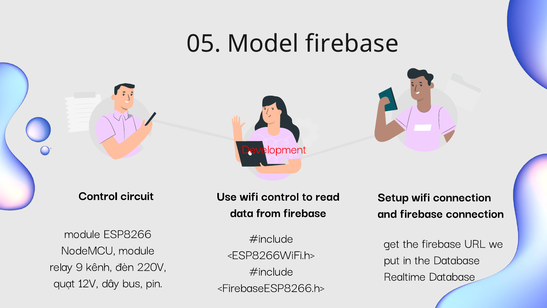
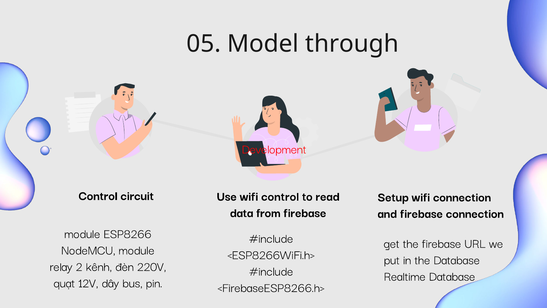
Model firebase: firebase -> through (352, 44)
9: 9 -> 2 (79, 266)
